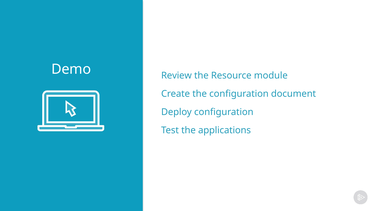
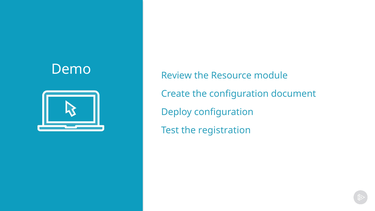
applications: applications -> registration (224, 130)
